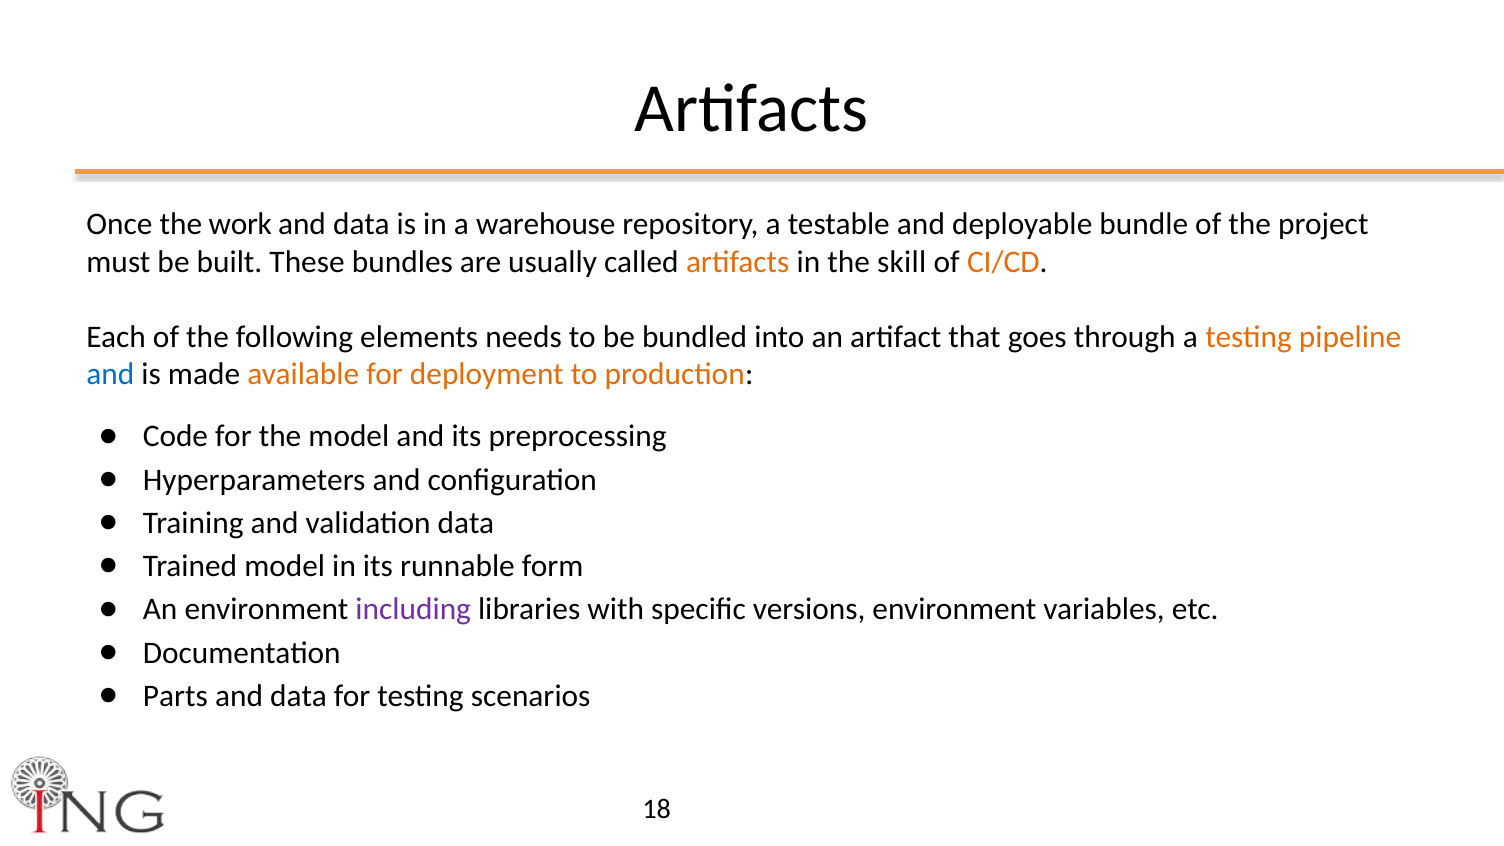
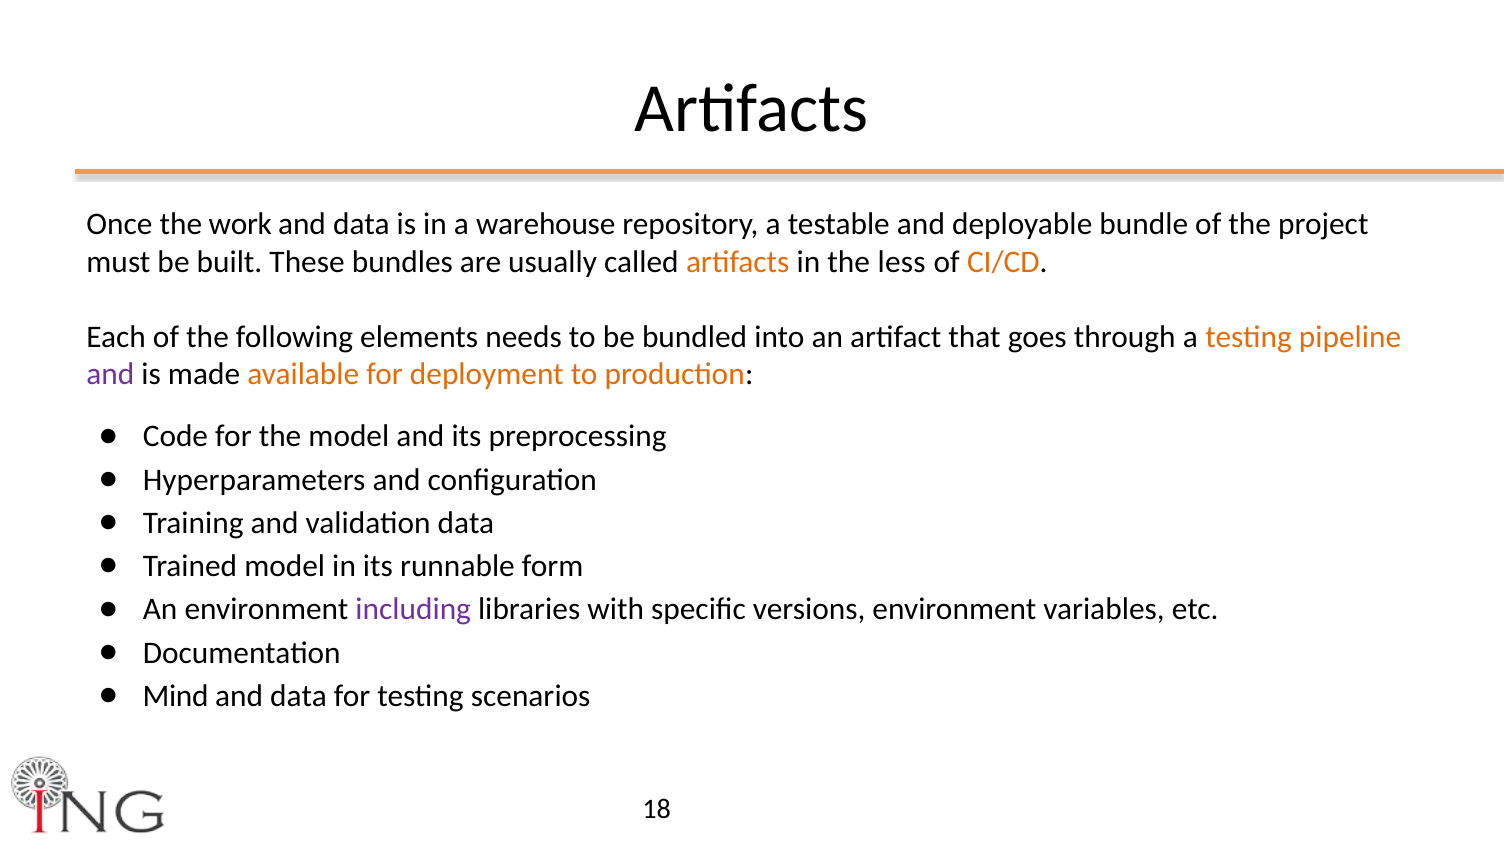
skill: skill -> less (902, 262)
and colour: blue -> purple (110, 375)
Parts: Parts -> Mind (176, 696)
